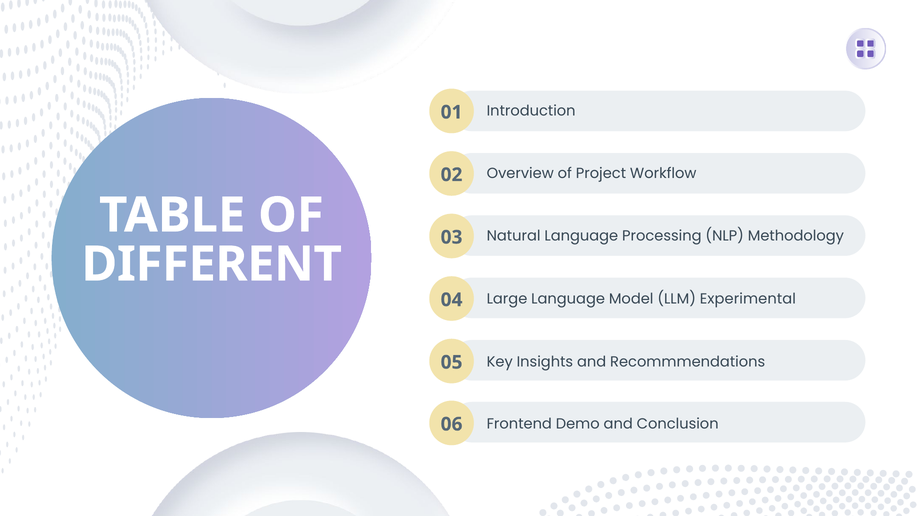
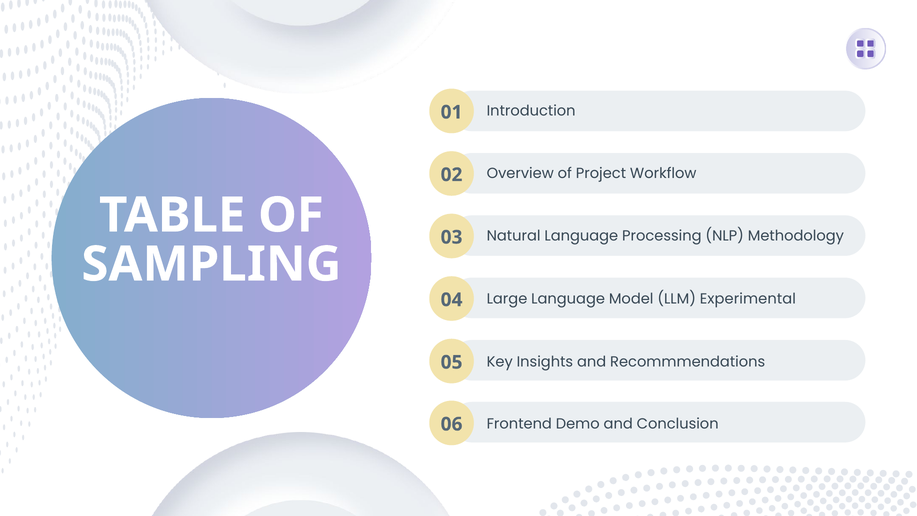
DIFFERENT: DIFFERENT -> SAMPLING (211, 264)
